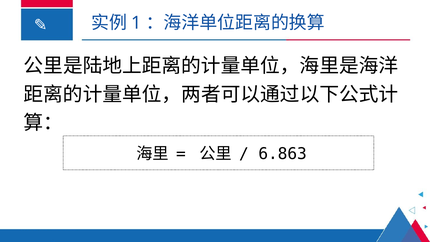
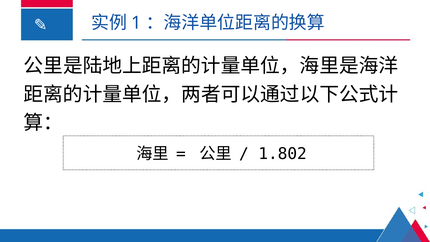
6.863: 6.863 -> 1.802 (283, 154)
